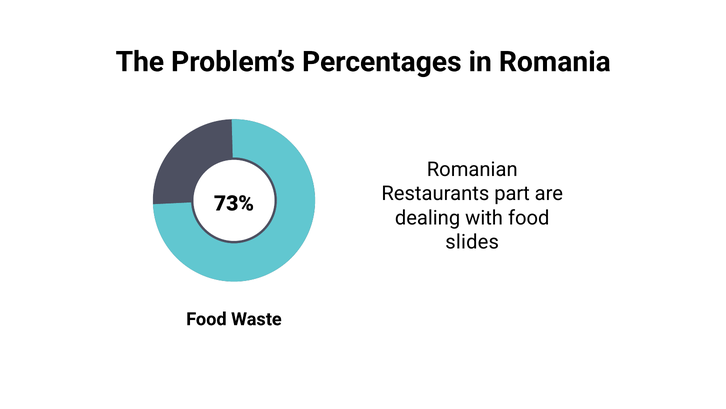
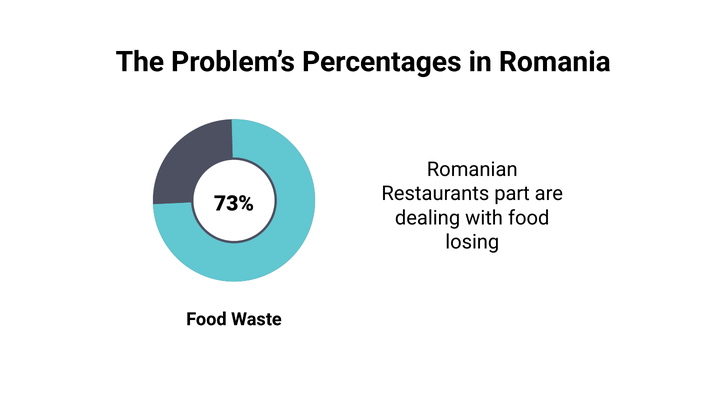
slides: slides -> losing (472, 242)
